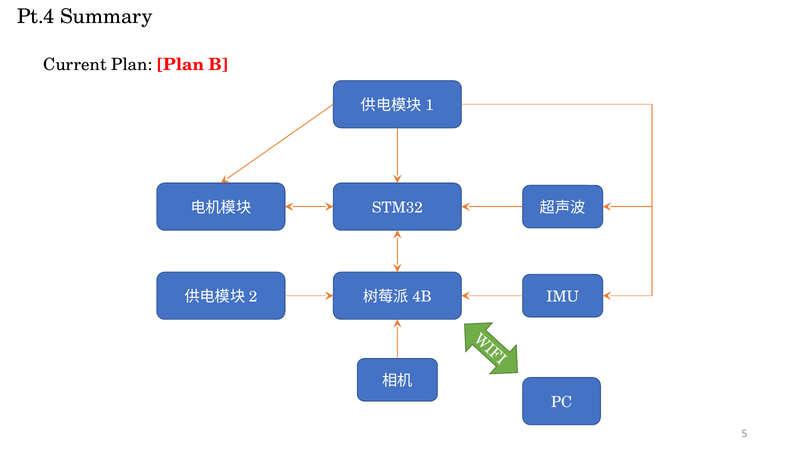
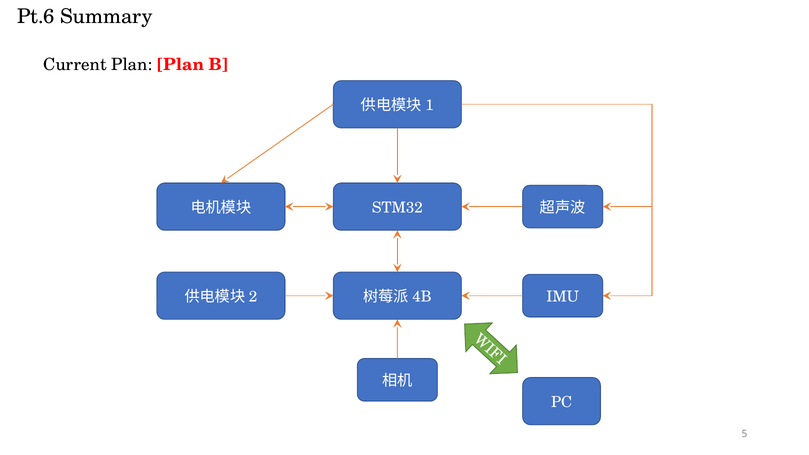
Pt.4: Pt.4 -> Pt.6 (36, 17)
